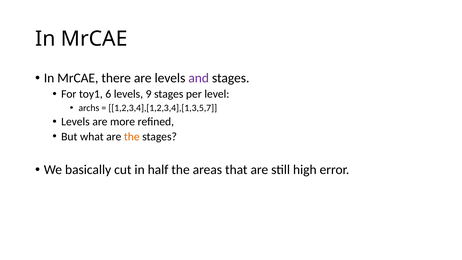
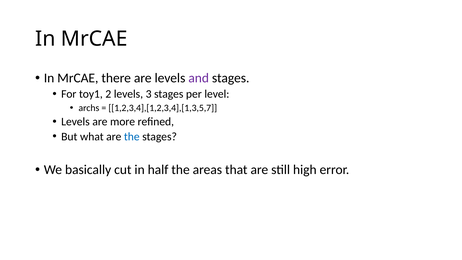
6: 6 -> 2 (108, 94)
9: 9 -> 3 (149, 94)
the colour: orange -> blue (132, 137)
